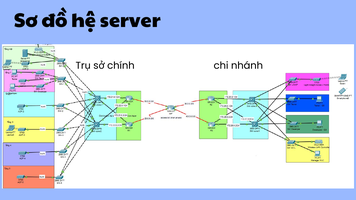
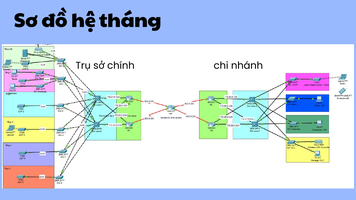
server: server -> tháng (130, 21)
